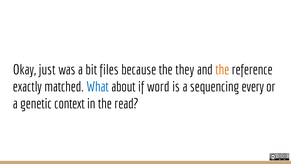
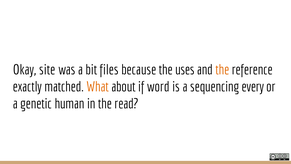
just: just -> site (47, 70)
they: they -> uses (185, 70)
What colour: blue -> orange (98, 87)
context: context -> human (70, 104)
